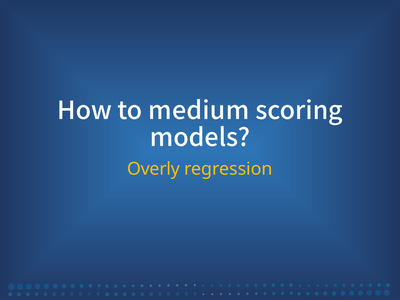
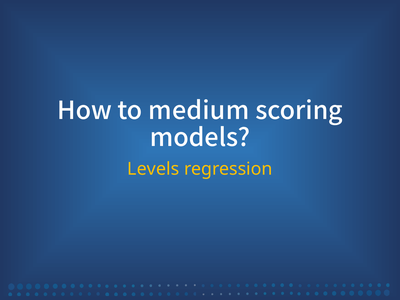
Overly: Overly -> Levels (153, 169)
